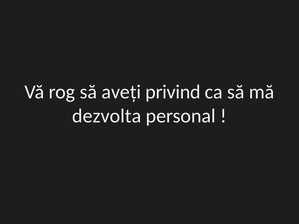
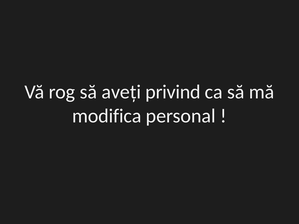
dezvolta: dezvolta -> modifica (107, 116)
